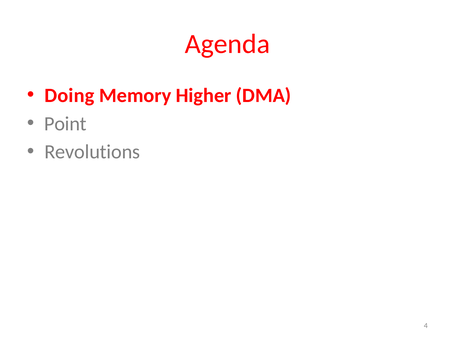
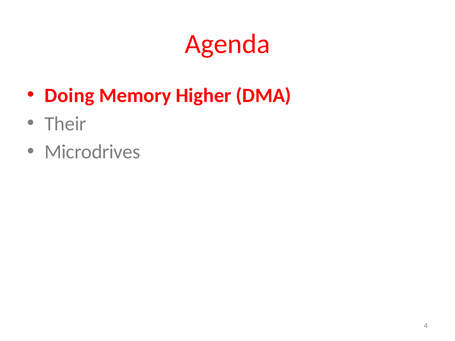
Point: Point -> Their (65, 124)
Revolutions: Revolutions -> Microdrives (92, 152)
